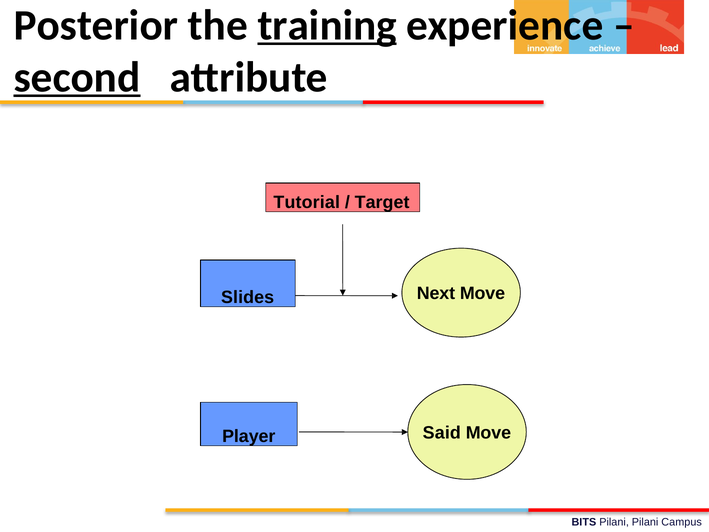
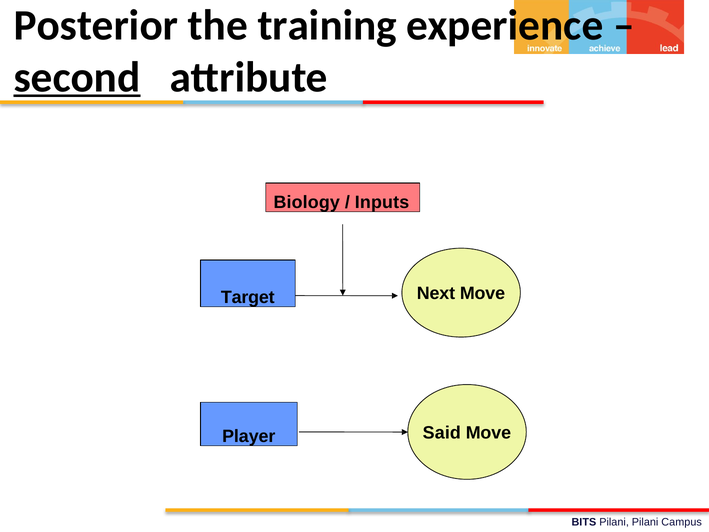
training underline: present -> none (327, 25)
Tutorial: Tutorial -> Biology (307, 202)
Target: Target -> Inputs (382, 202)
Slides: Slides -> Target (248, 297)
